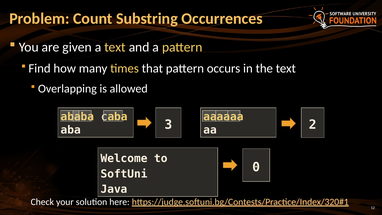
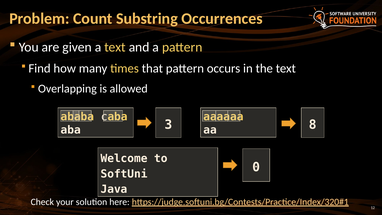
2: 2 -> 8 (313, 125)
